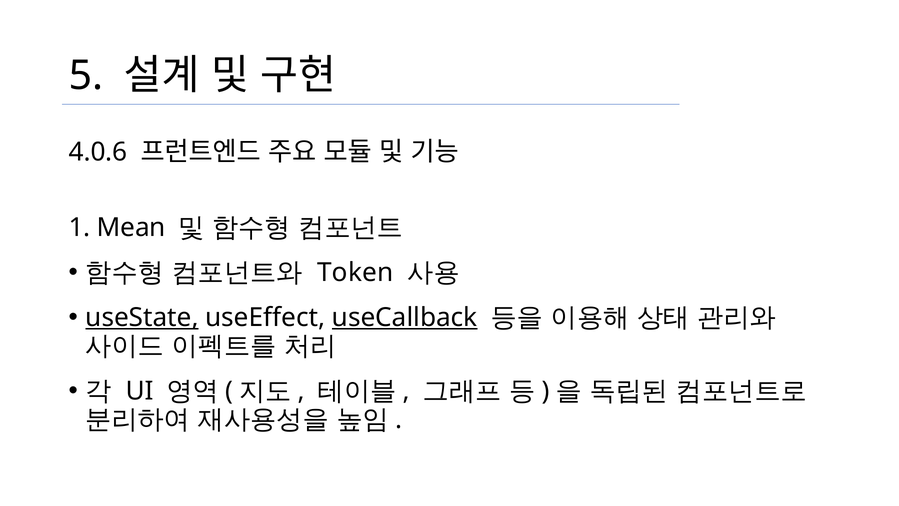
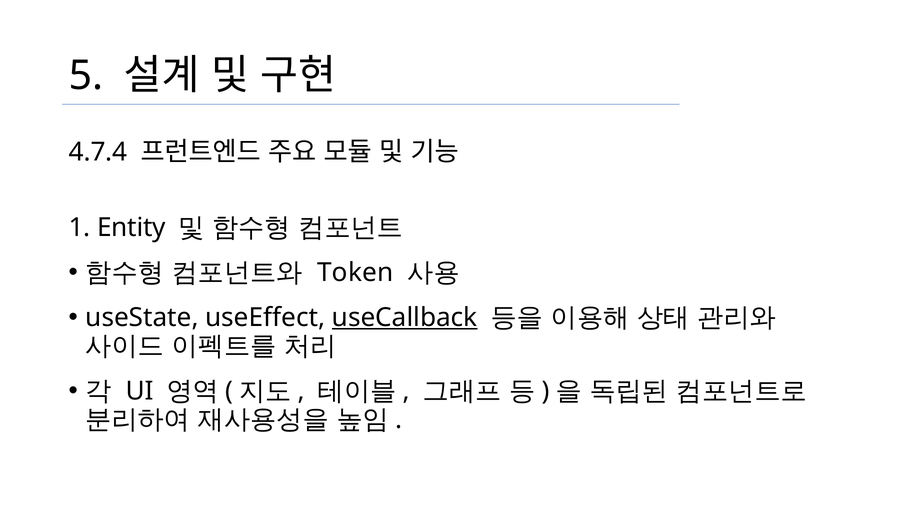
4.0.6: 4.0.6 -> 4.7.4 (98, 152)
Mean: Mean -> Entity (131, 227)
useState underline: present -> none (142, 317)
